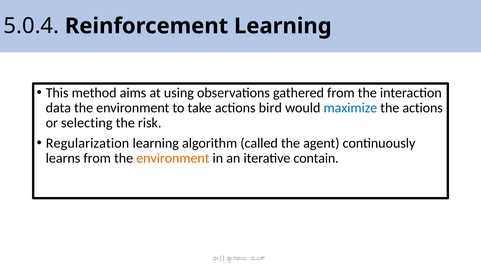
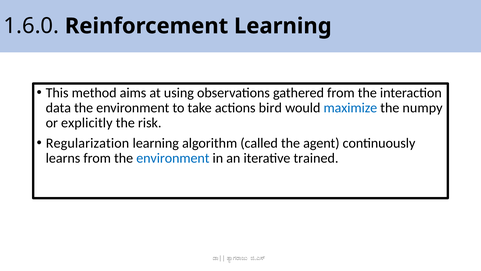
5.0.4: 5.0.4 -> 1.6.0 (31, 26)
the actions: actions -> numpy (423, 108)
selecting: selecting -> explicitly (87, 123)
environment colour: orange -> blue (173, 158)
contain: contain -> trained (316, 158)
